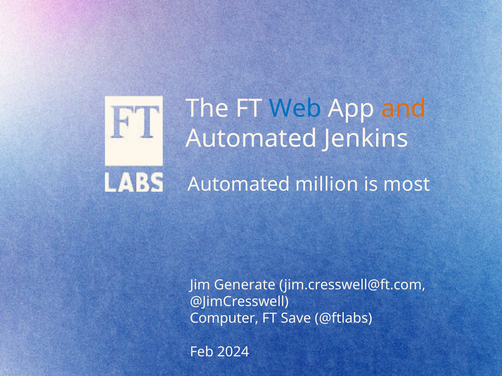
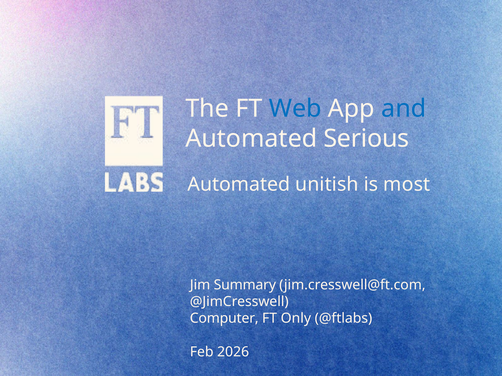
and colour: orange -> blue (404, 109)
Jenkins: Jenkins -> Serious (366, 139)
million: million -> unitish (327, 185)
Generate: Generate -> Summary (245, 285)
Save: Save -> Only (296, 319)
2024: 2024 -> 2026 (233, 352)
